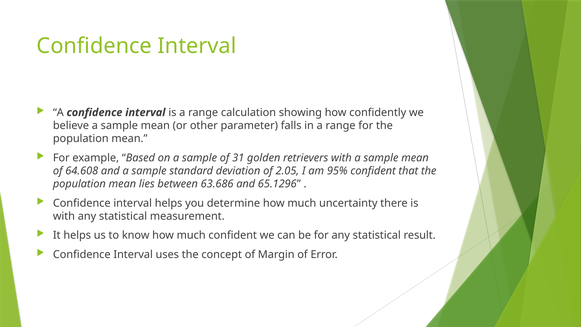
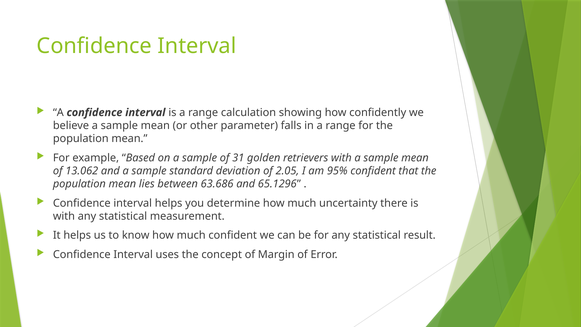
64.608: 64.608 -> 13.062 (82, 171)
